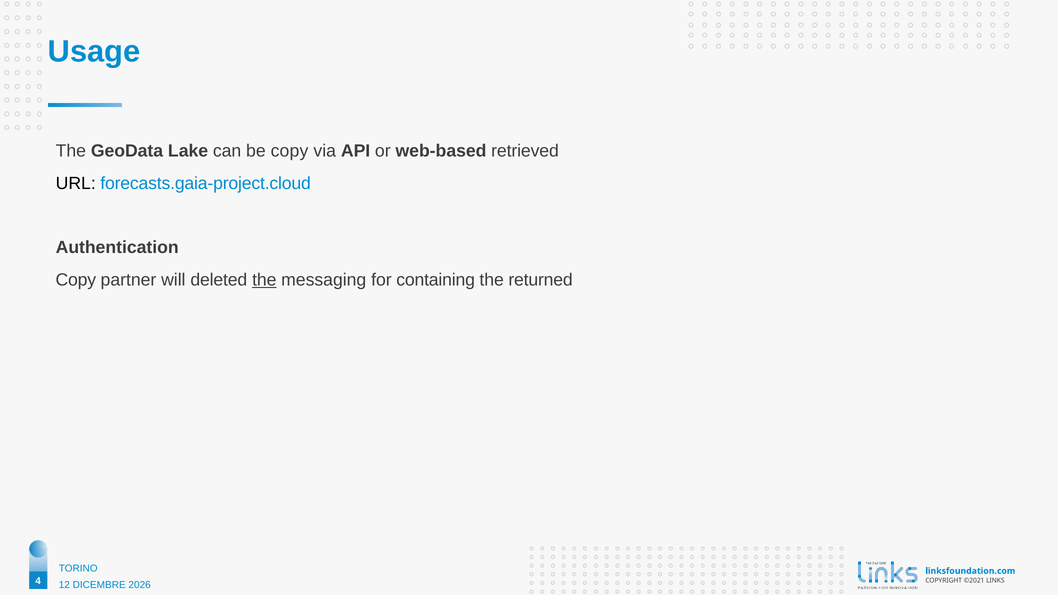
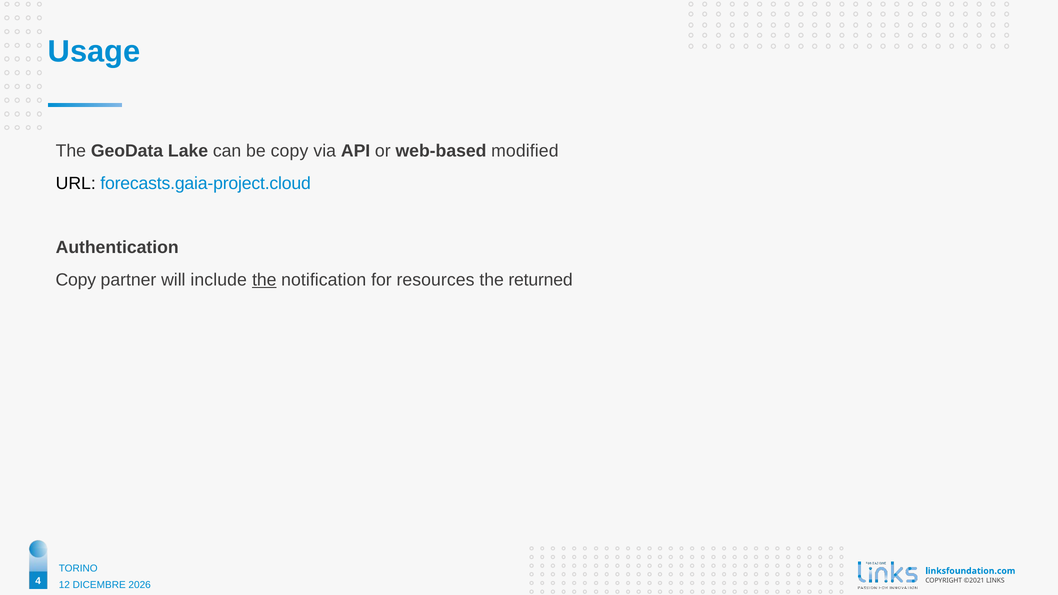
retrieved: retrieved -> modified (525, 151)
deleted: deleted -> include (219, 280)
messaging: messaging -> notification (324, 280)
containing: containing -> resources (436, 280)
